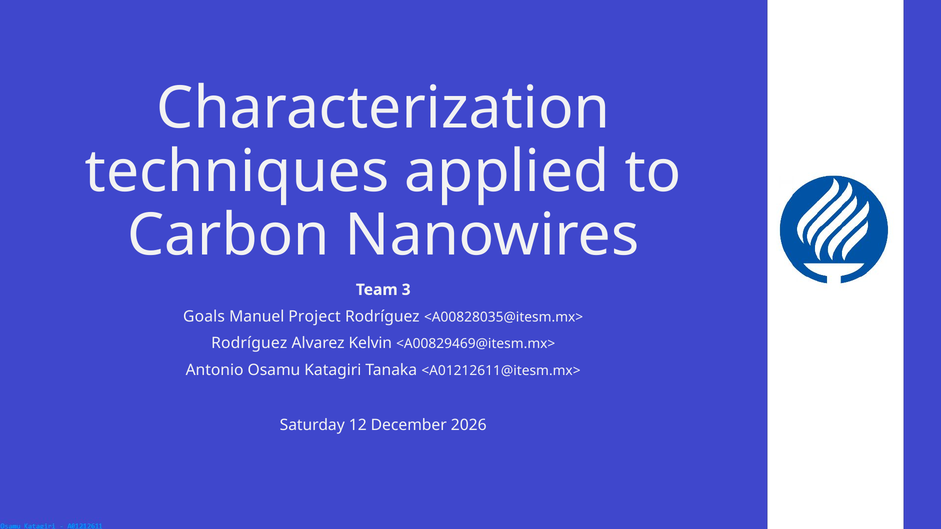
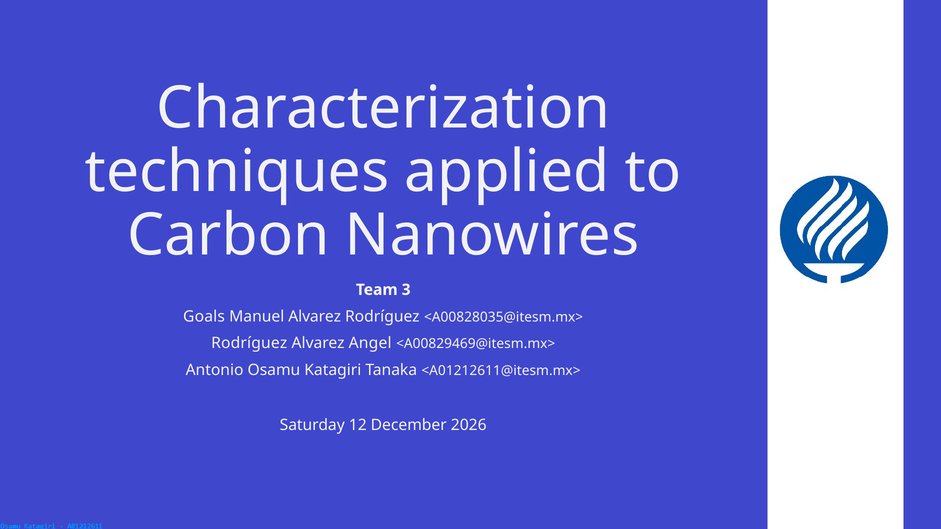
Manuel Project: Project -> Alvarez (315, 317)
Kelvin: Kelvin -> Angel (370, 343)
